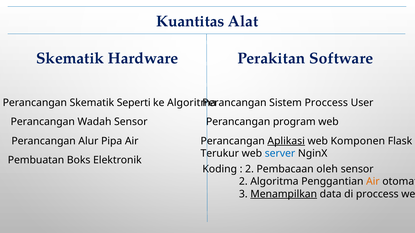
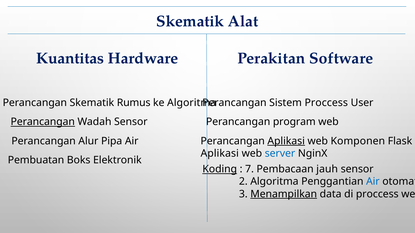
Kuantitas: Kuantitas -> Skematik (190, 22)
Skematik: Skematik -> Kuantitas (70, 58)
Seperti: Seperti -> Rumus (134, 103)
Perancangan underline: none -> present (43, 122)
Terukur: Terukur -> Aplikasi (220, 154)
Koding underline: none -> present (220, 169)
2: 2 -> 7 (250, 169)
oleh: oleh -> jauh (327, 169)
Air colour: orange -> blue (373, 182)
